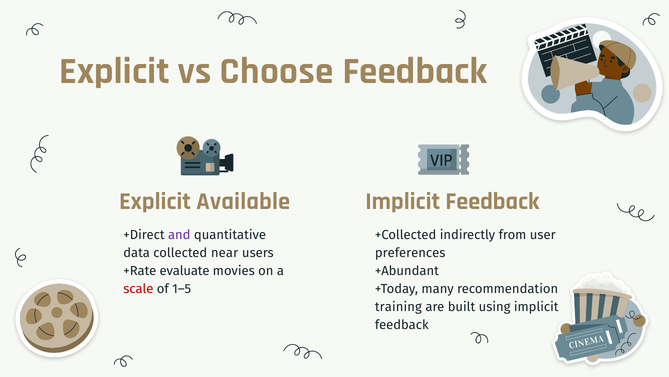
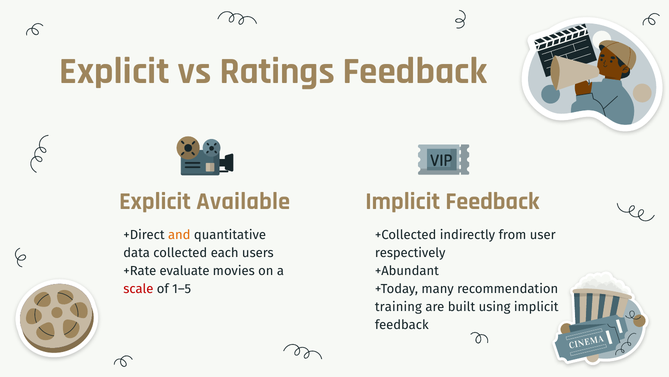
Choose: Choose -> Ratings (277, 71)
and colour: purple -> orange (179, 234)
near: near -> each (225, 252)
preferences: preferences -> respectively (410, 252)
